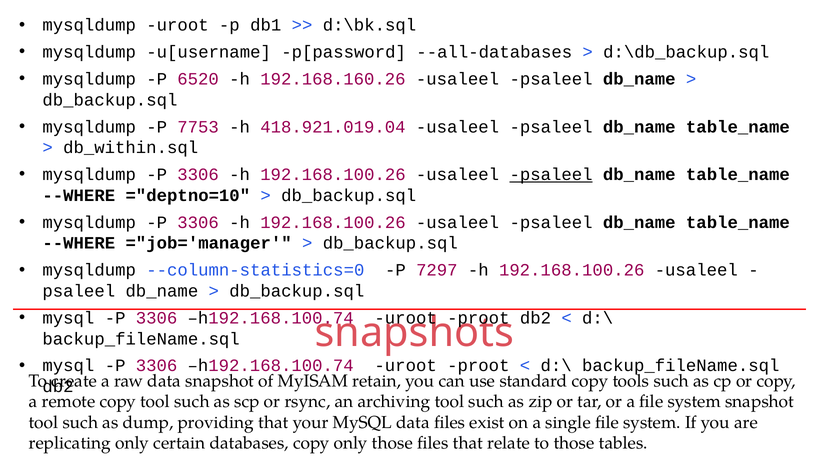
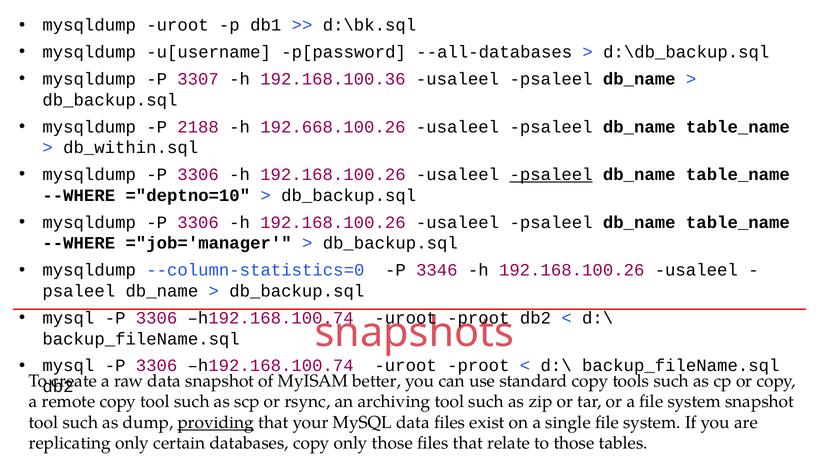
6520: 6520 -> 3307 (198, 79)
192.168.160.26: 192.168.160.26 -> 192.168.100.36 (333, 79)
7753: 7753 -> 2188 (198, 127)
418.921.019.04: 418.921.019.04 -> 192.668.100.26 (333, 127)
7297: 7297 -> 3346 (437, 270)
retain: retain -> better (377, 380)
providing underline: none -> present (216, 422)
